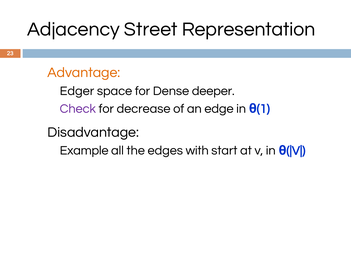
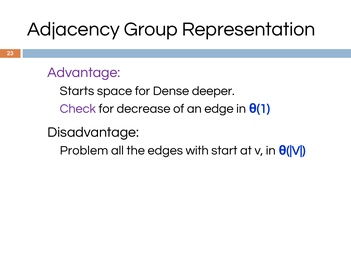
Street: Street -> Group (151, 29)
Advantage colour: orange -> purple (84, 73)
Edger: Edger -> Starts (77, 91)
Example: Example -> Problem (84, 151)
